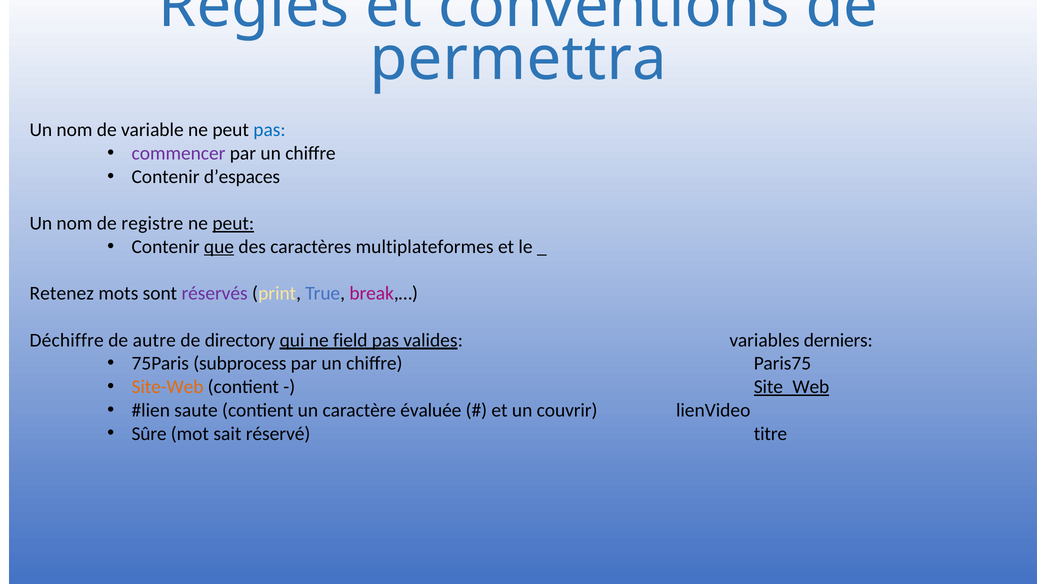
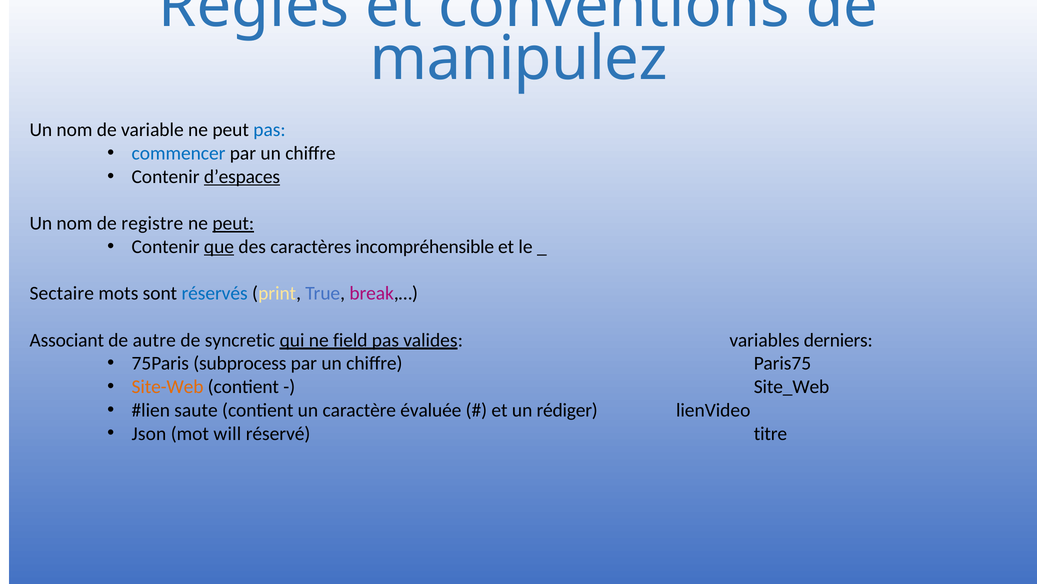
permettra: permettra -> manipulez (519, 59)
commencer colour: purple -> blue (179, 153)
d’espaces underline: none -> present (242, 176)
multiplateformes: multiplateformes -> incompréhensible (425, 246)
Retenez: Retenez -> Sectaire (62, 293)
réservés colour: purple -> blue (215, 293)
Déchiffre: Déchiffre -> Associant (67, 340)
directory: directory -> syncretic (240, 340)
Site_Web underline: present -> none (792, 386)
couvrir: couvrir -> rédiger (567, 410)
Sûre: Sûre -> Json (149, 433)
sait: sait -> will (227, 433)
